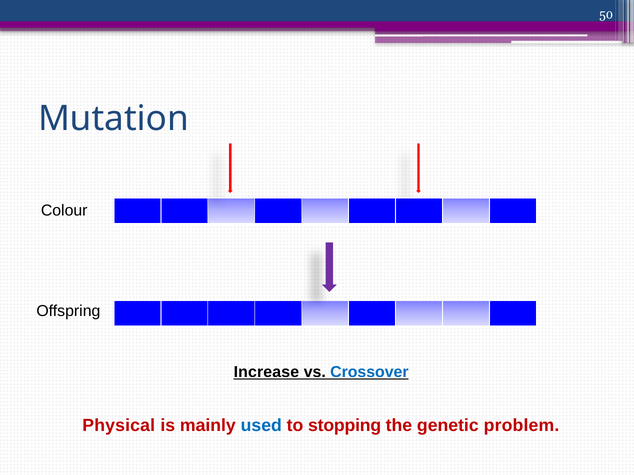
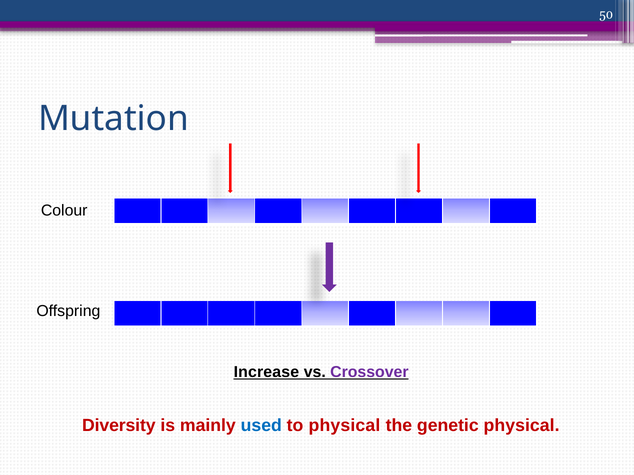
Crossover colour: blue -> purple (369, 372)
Physical: Physical -> Diversity (119, 426)
to stopping: stopping -> physical (344, 426)
genetic problem: problem -> physical (522, 426)
